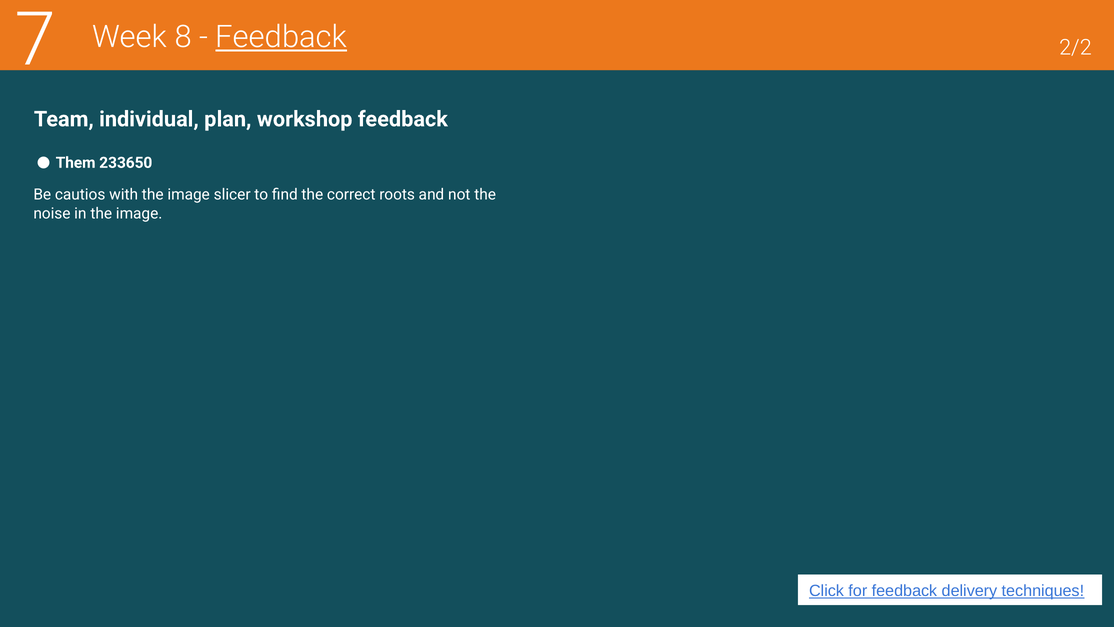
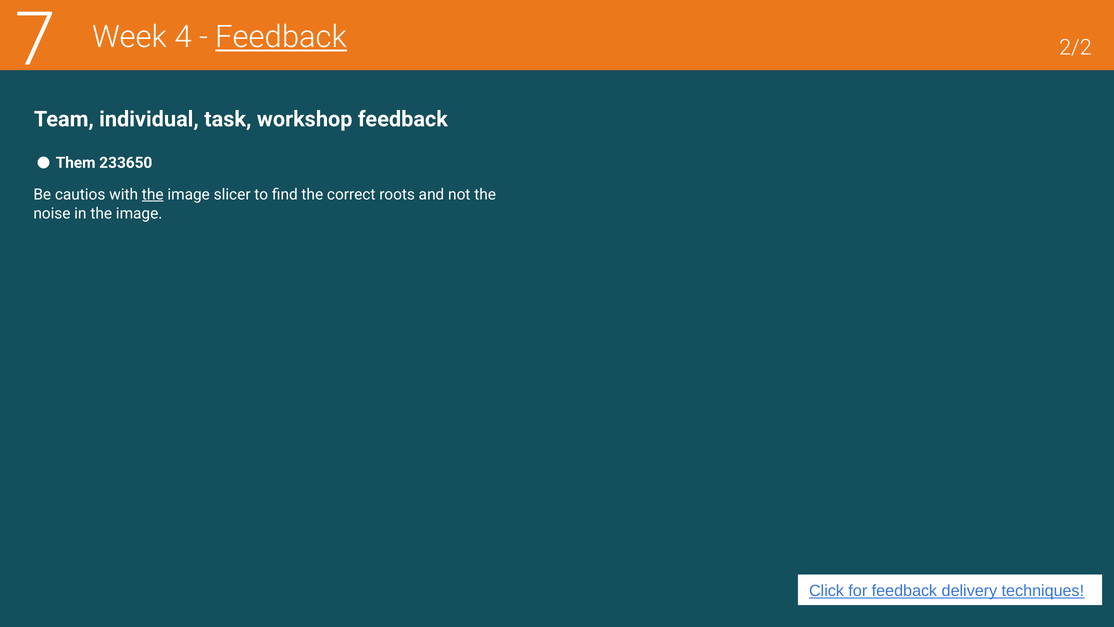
8: 8 -> 4 (183, 37)
plan: plan -> task (228, 119)
the underline: none -> present (153, 194)
